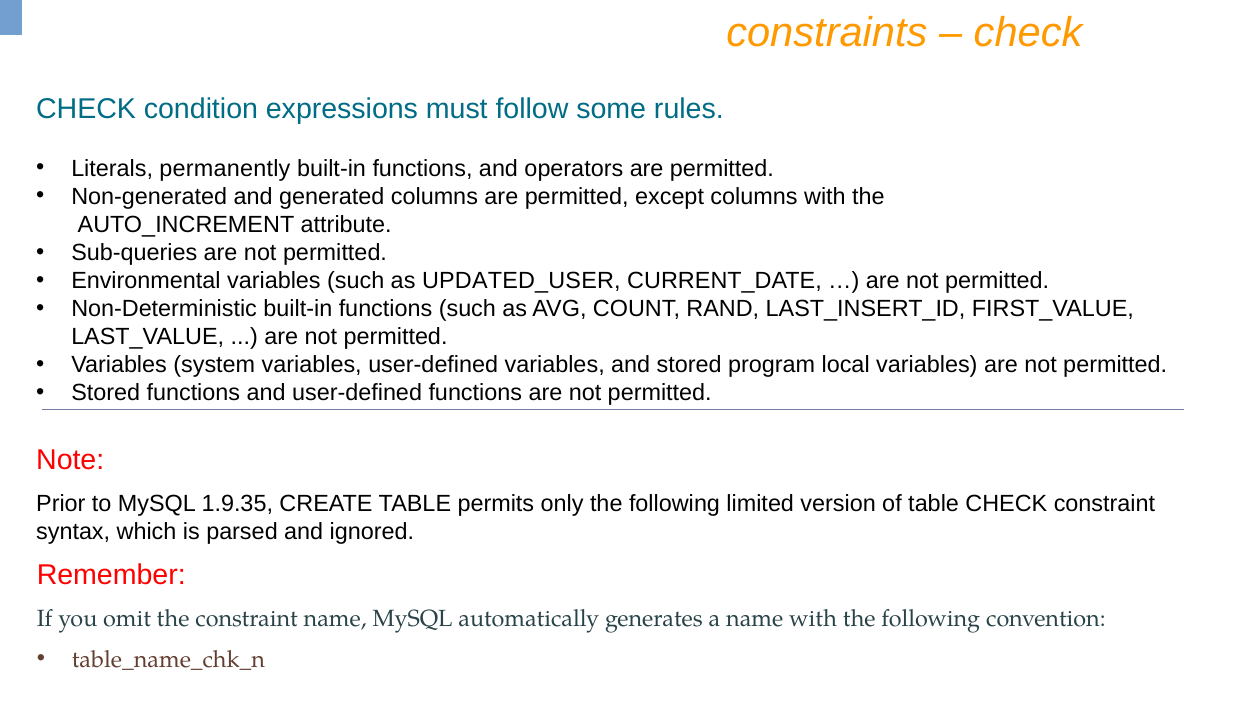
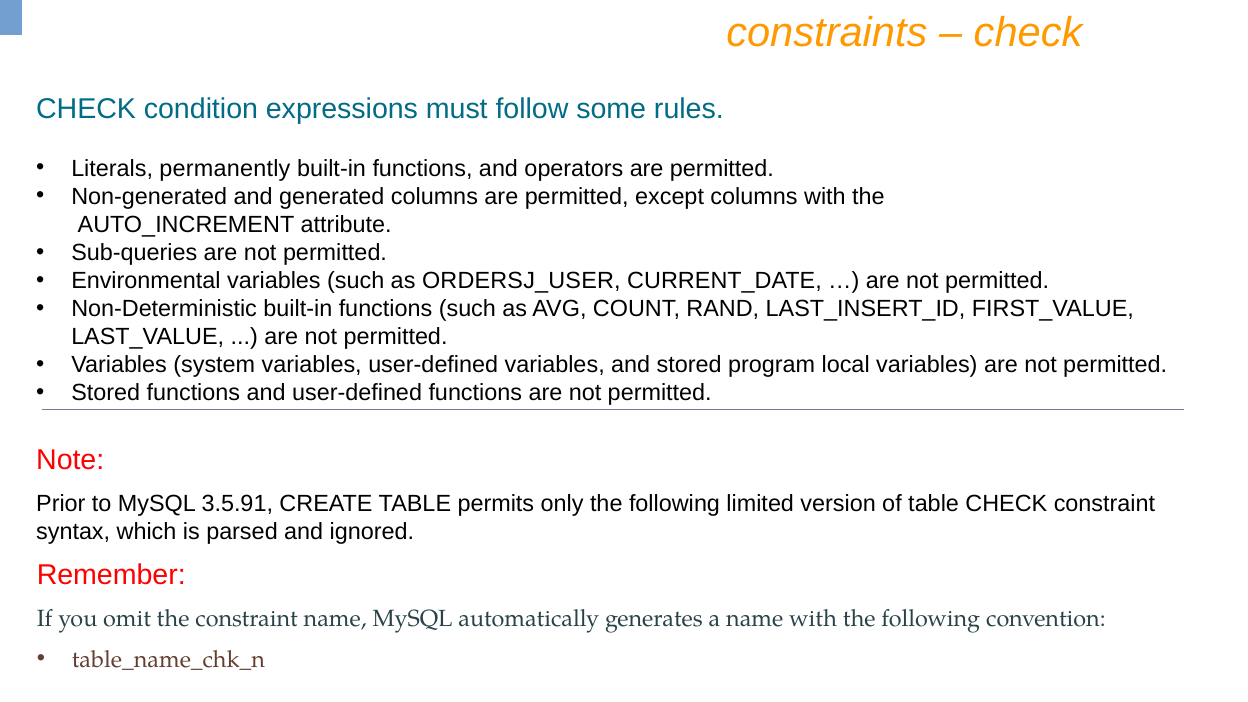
UPDATED_USER: UPDATED_USER -> ORDERSJ_USER (521, 281)
1.9.35: 1.9.35 -> 3.5.91 (237, 504)
